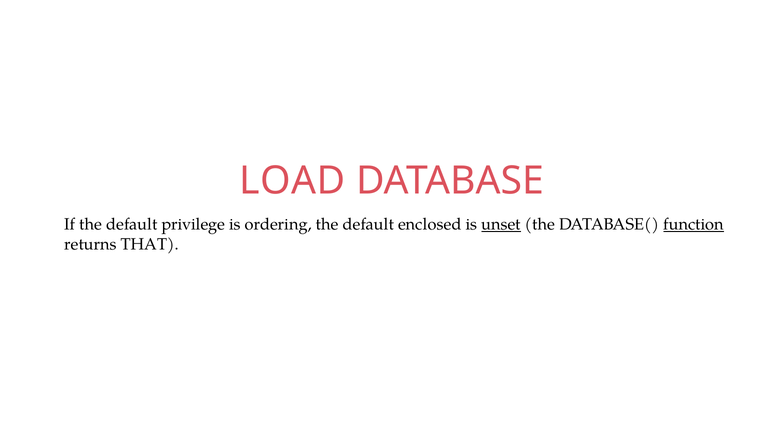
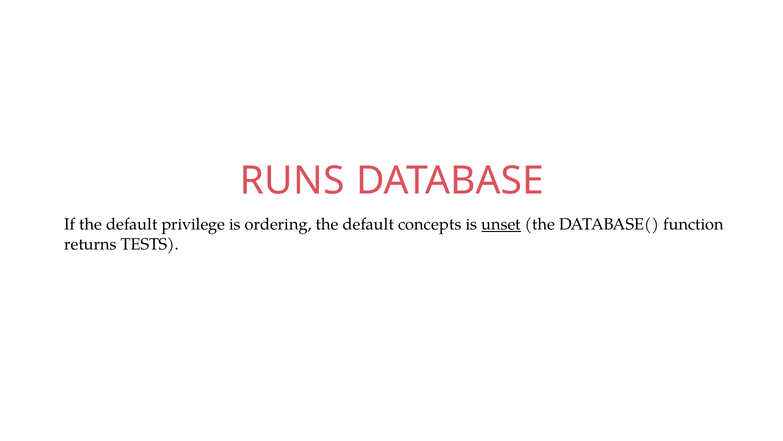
LOAD: LOAD -> RUNS (292, 181)
enclosed: enclosed -> concepts (430, 224)
function underline: present -> none (694, 224)
THAT: THAT -> TESTS (150, 244)
